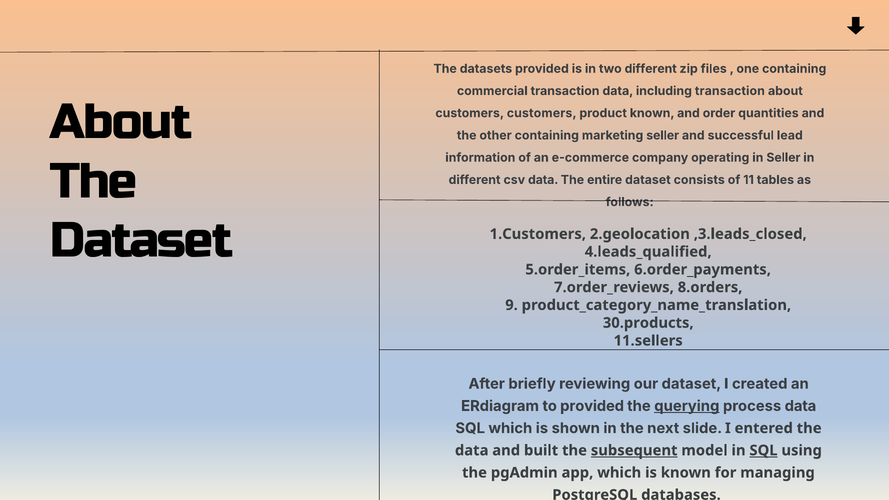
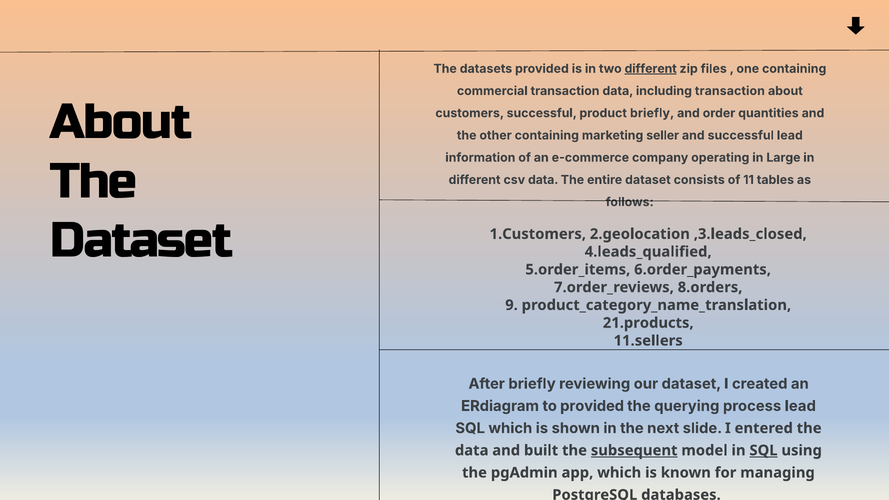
different underline: none -> present (651, 69)
customers customers: customers -> successful (542, 113)
product known: known -> briefly (652, 113)
in Seller: Seller -> Large (783, 158)
30.products: 30.products -> 21.products (648, 323)
querying underline: present -> none (687, 406)
process data: data -> lead (800, 406)
